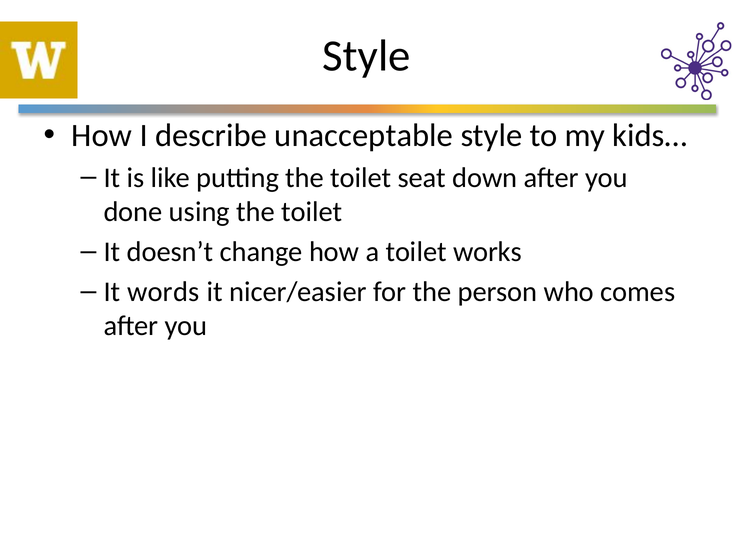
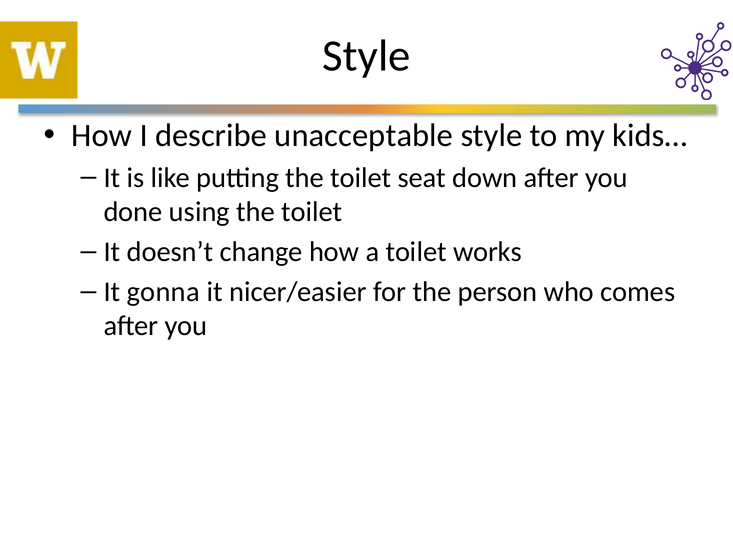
words: words -> gonna (163, 292)
